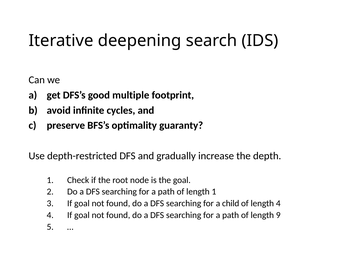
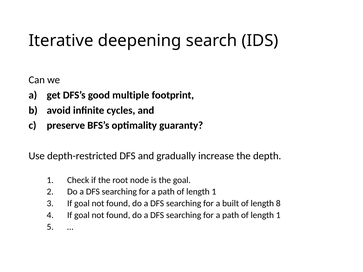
child: child -> built (231, 204)
length 4: 4 -> 8 (278, 204)
9: 9 -> 1 (278, 215)
